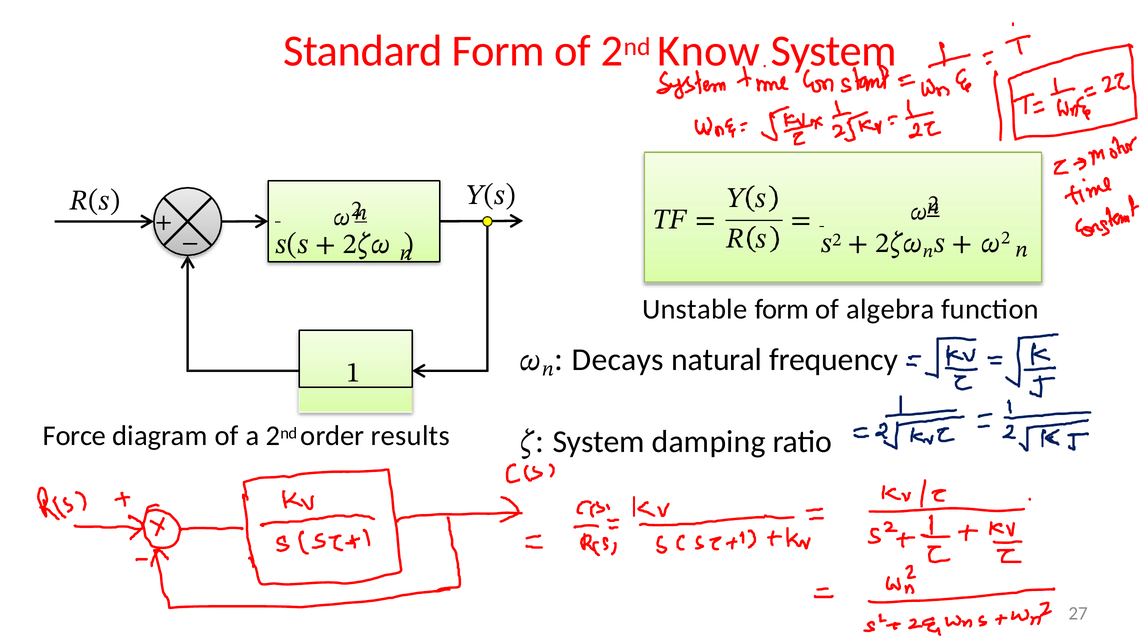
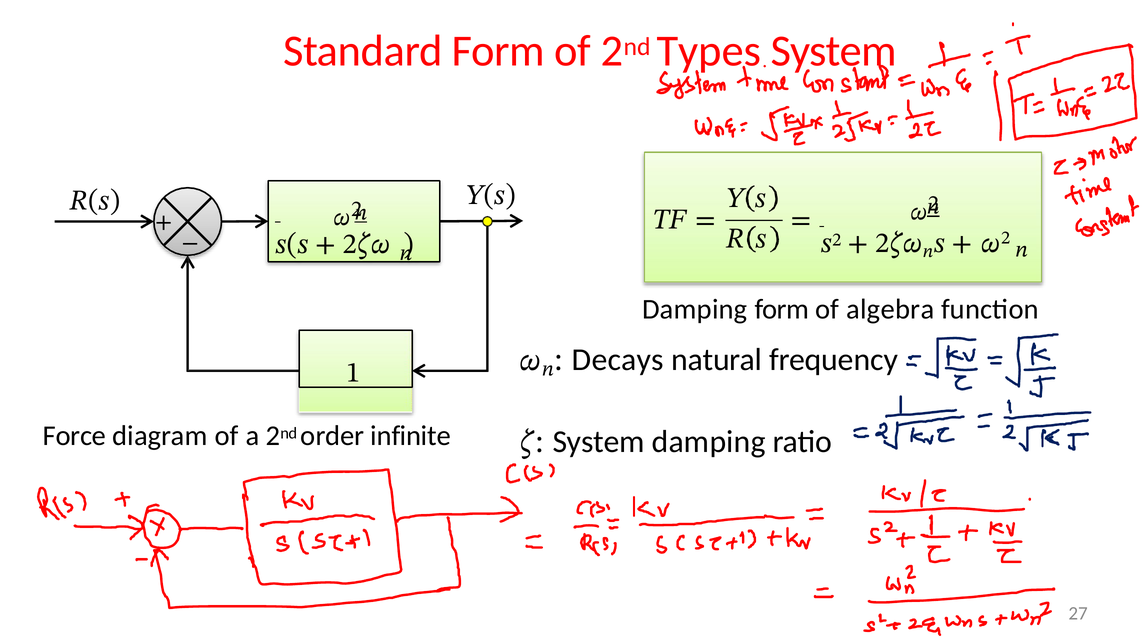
Know: Know -> Types (709, 51)
Unstable: Unstable -> Damping (695, 309)
results: results -> infinite (411, 436)
